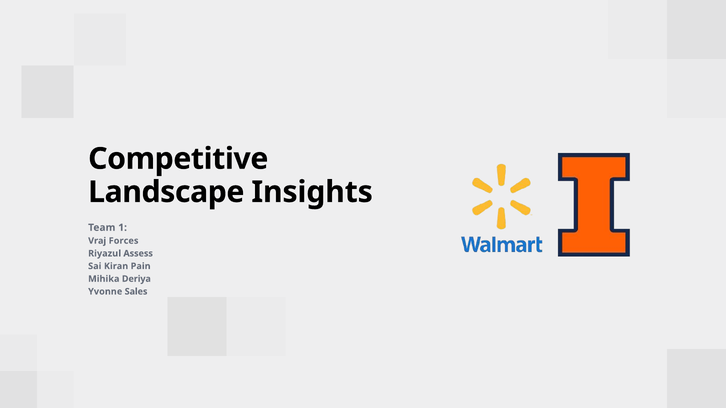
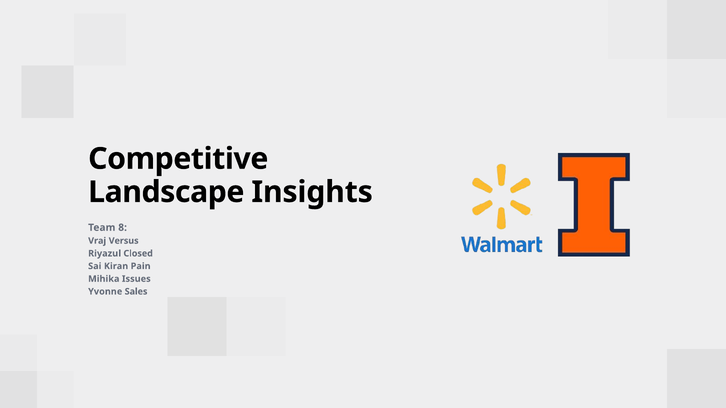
1: 1 -> 8 (123, 228)
Forces: Forces -> Versus (124, 241)
Assess: Assess -> Closed (138, 254)
Deriya: Deriya -> Issues (136, 279)
